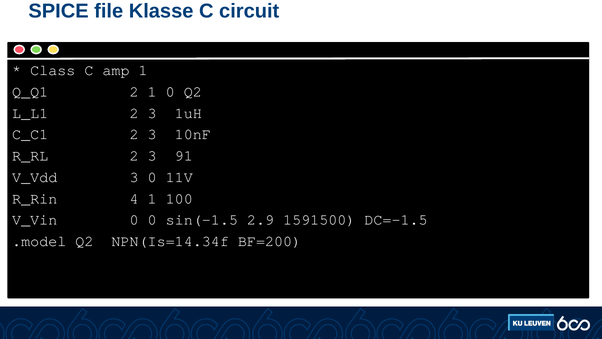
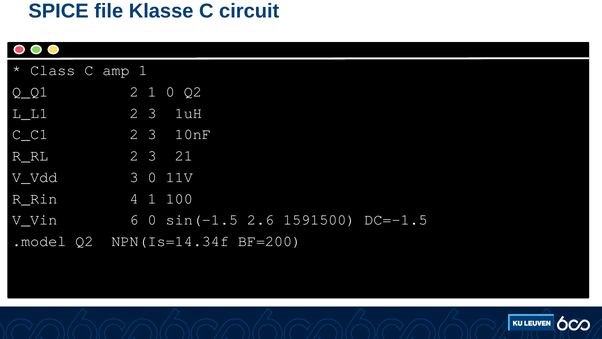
91: 91 -> 21 (184, 156)
V_Vin 0: 0 -> 6 (134, 220)
2.9: 2.9 -> 2.6 (261, 220)
